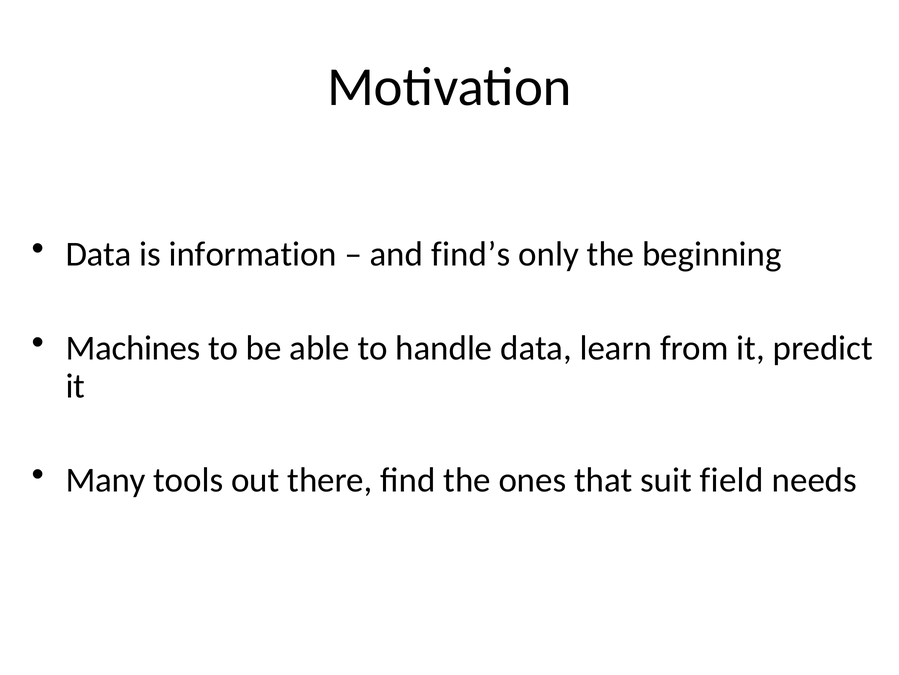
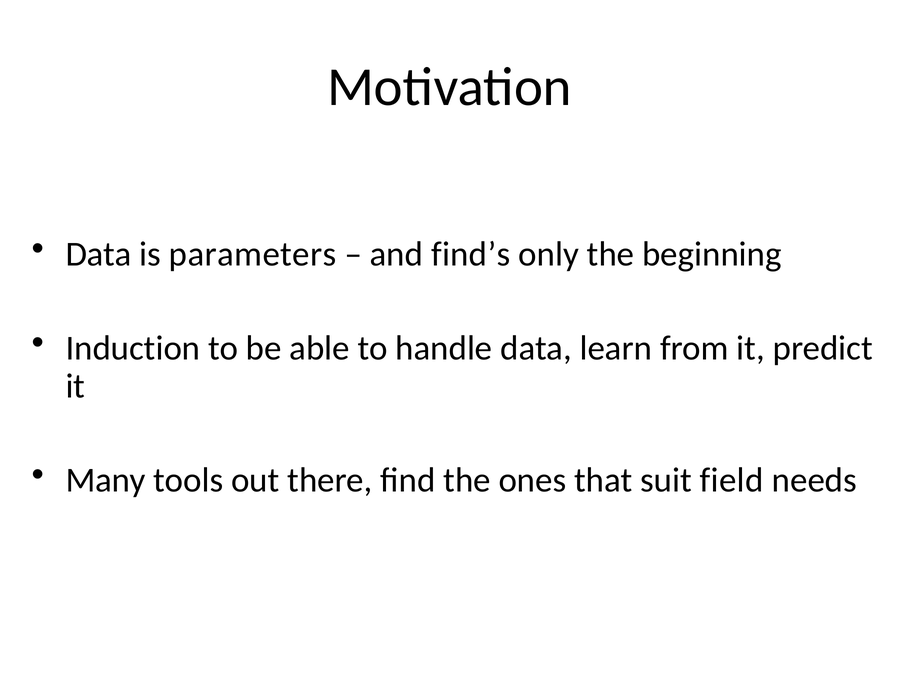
information: information -> parameters (253, 254)
Machines: Machines -> Induction (133, 348)
